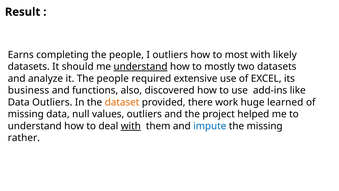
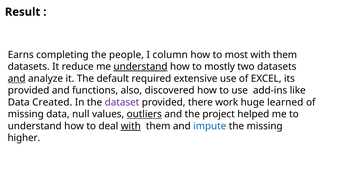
I outliers: outliers -> column (170, 55)
likely: likely -> them (285, 55)
should: should -> reduce (78, 67)
and underline: none -> present (17, 78)
it The people: people -> default (113, 78)
business: business -> provided (29, 90)
Data Outliers: Outliers -> Created (52, 102)
dataset colour: orange -> purple (122, 102)
outliers underline: none -> present (144, 114)
rather: rather -> higher (24, 138)
